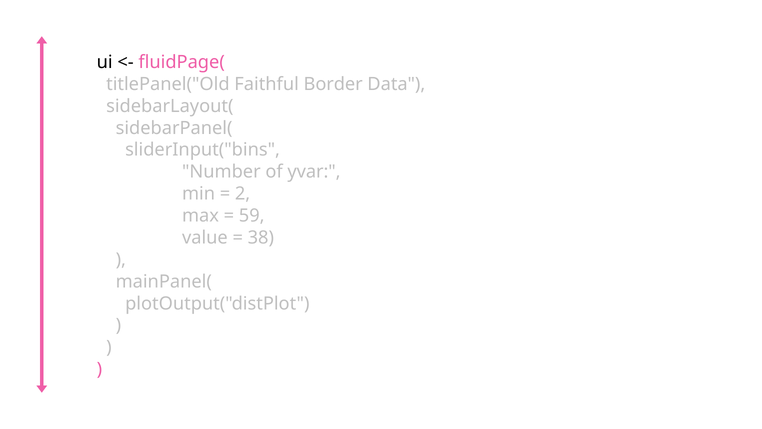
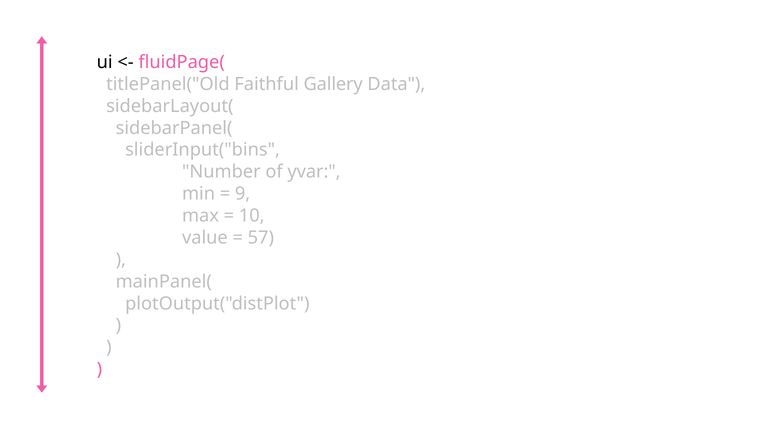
Border: Border -> Gallery (333, 84)
2: 2 -> 9 (243, 194)
59: 59 -> 10 (252, 216)
38: 38 -> 57 (261, 237)
